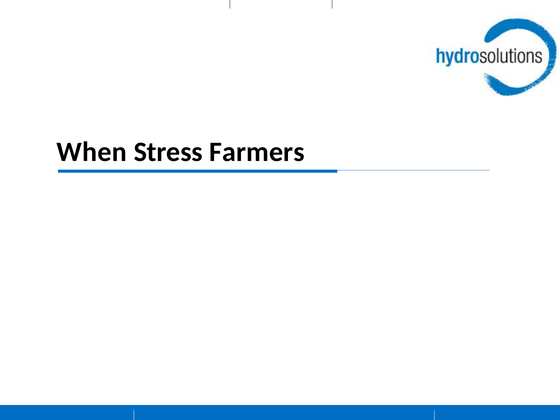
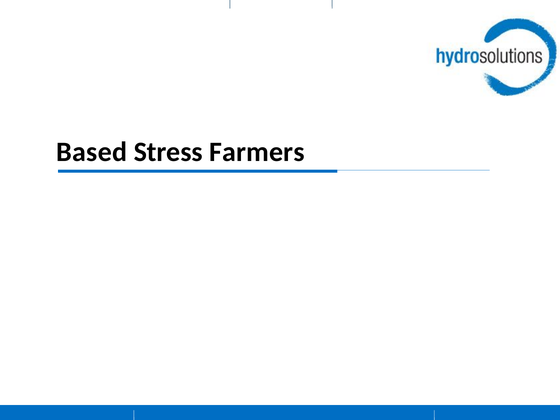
When: When -> Based (92, 152)
